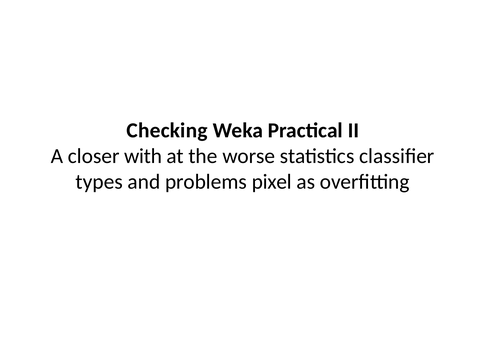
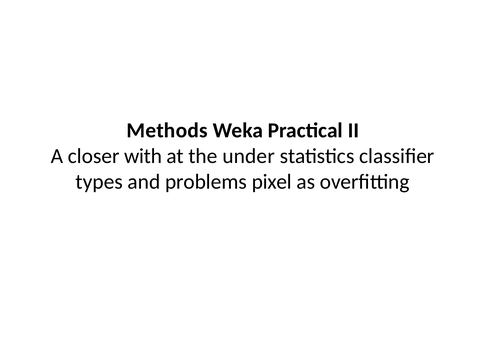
Checking: Checking -> Methods (167, 130)
worse: worse -> under (249, 156)
